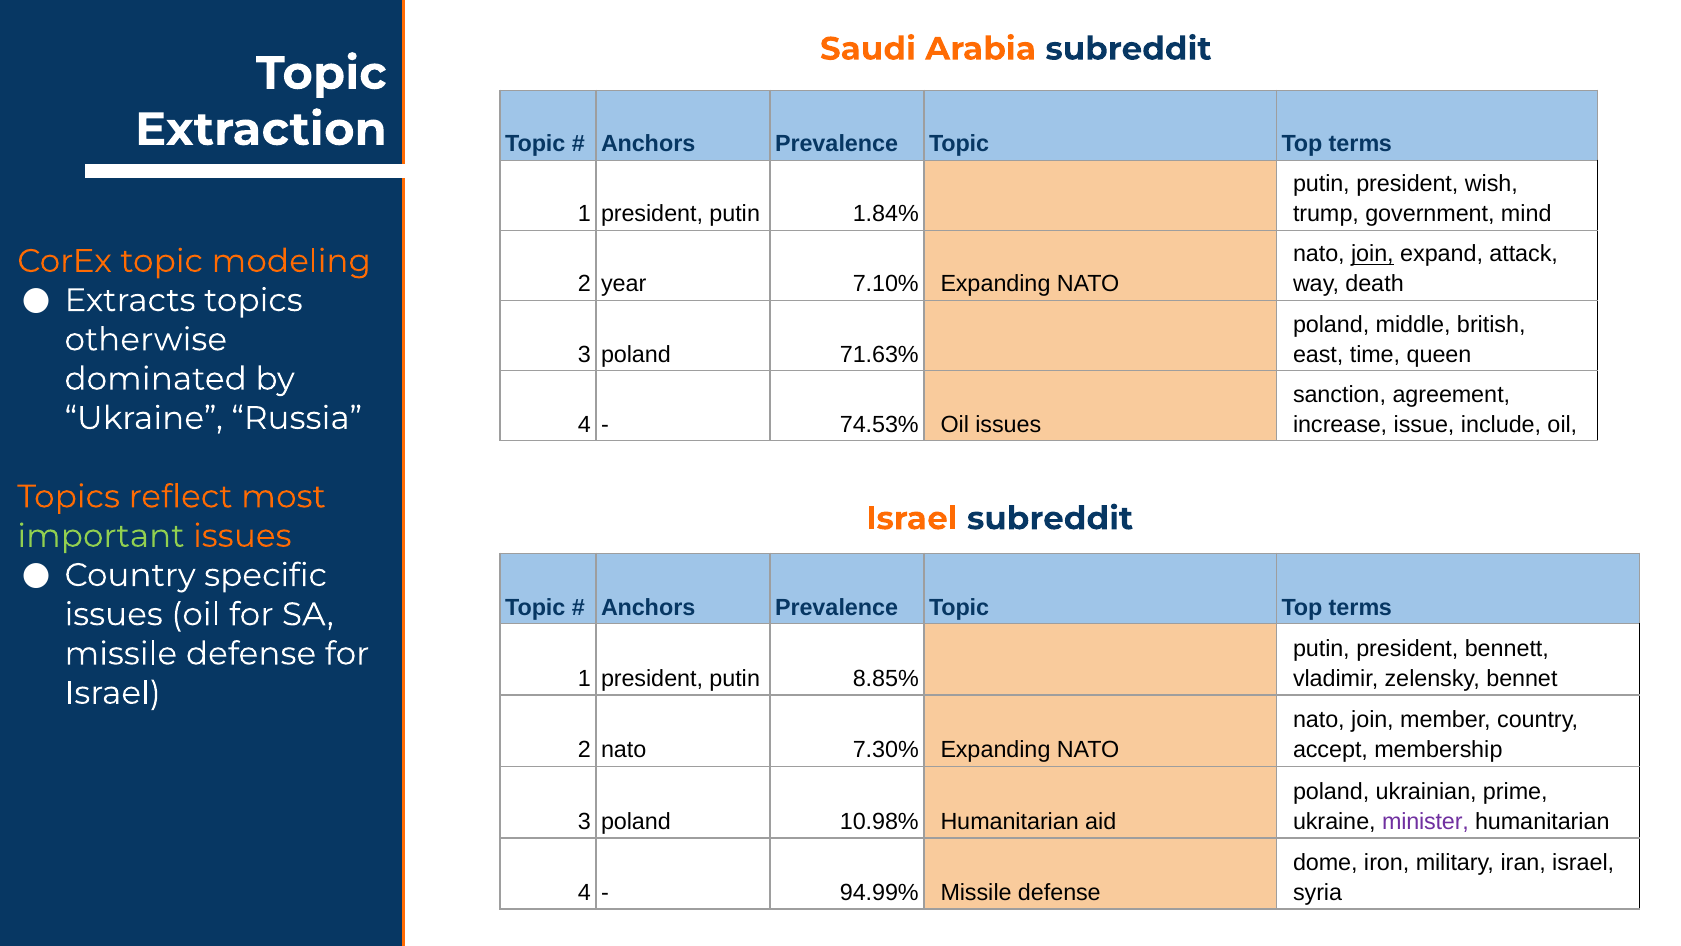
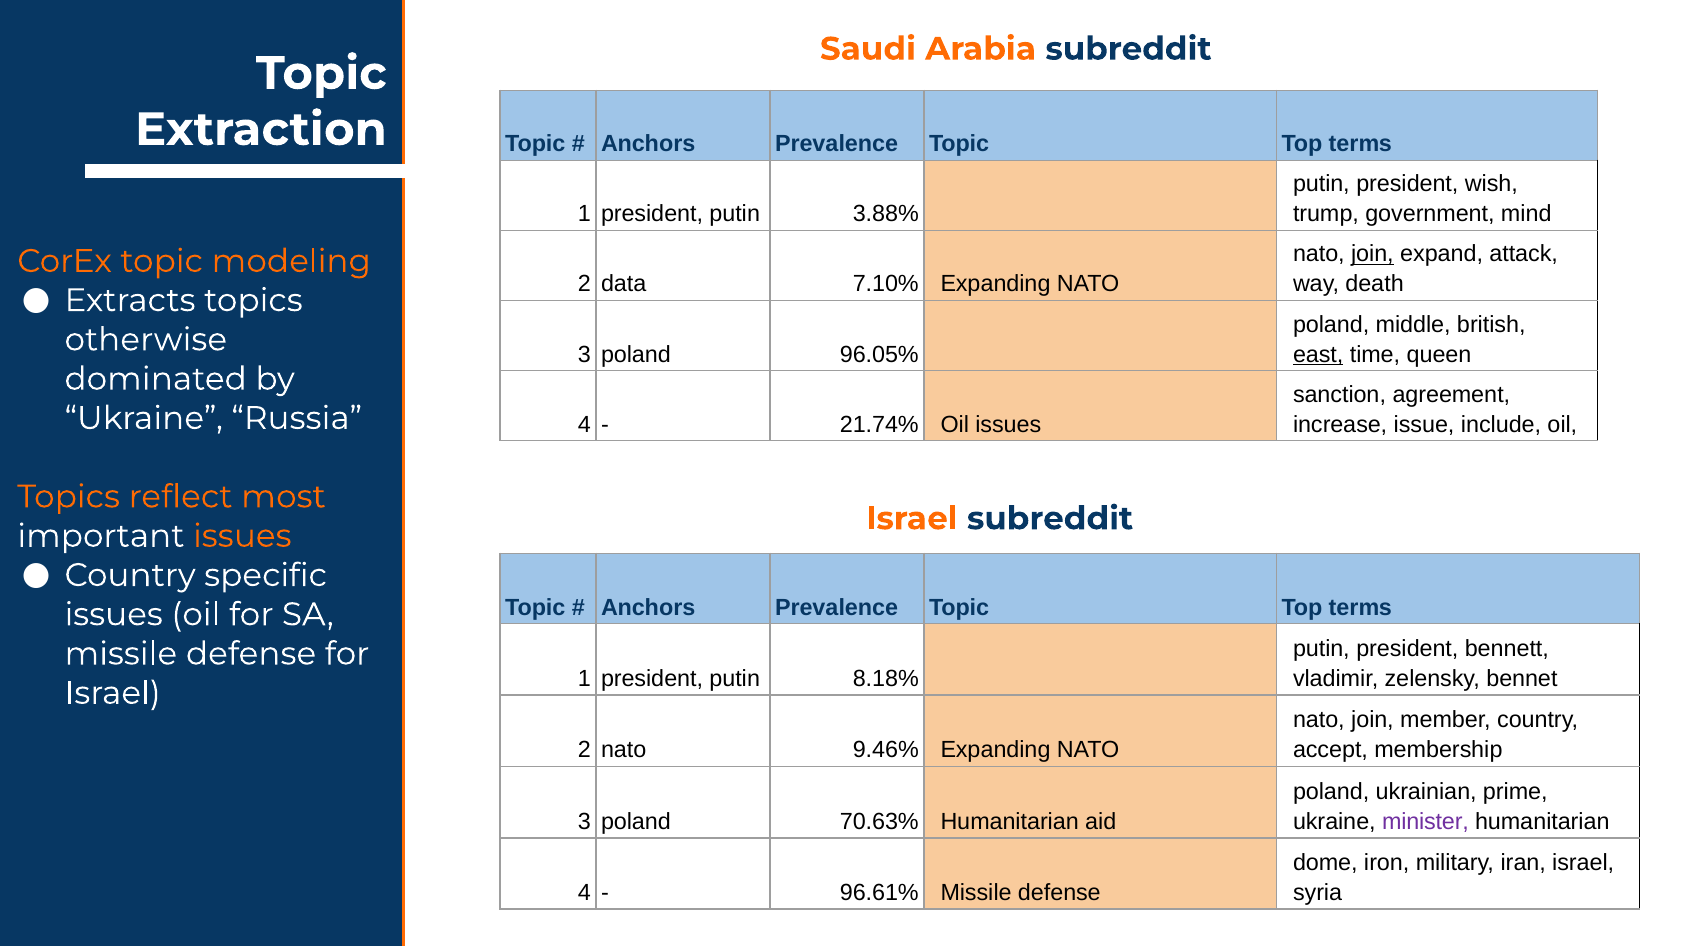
1.84%: 1.84% -> 3.88% (886, 214)
year: year -> data (624, 284)
71.63%: 71.63% -> 96.05% (879, 354)
east underline: none -> present (1318, 354)
74.53%: 74.53% -> 21.74% (879, 424)
important colour: light green -> white (101, 536)
8.85%: 8.85% -> 8.18% (886, 678)
7.30%: 7.30% -> 9.46% (886, 750)
10.98%: 10.98% -> 70.63% (879, 821)
94.99%: 94.99% -> 96.61% (879, 893)
